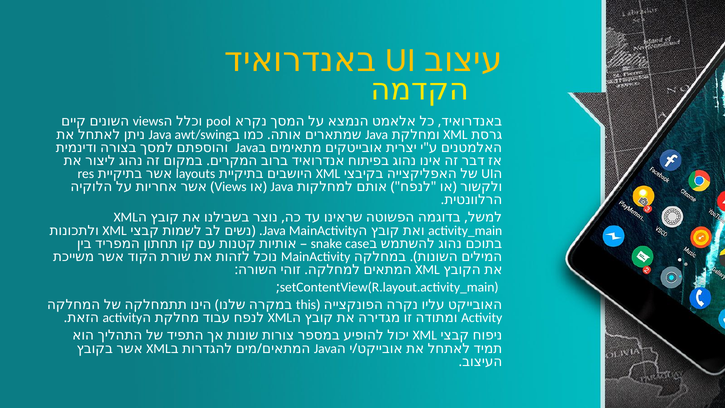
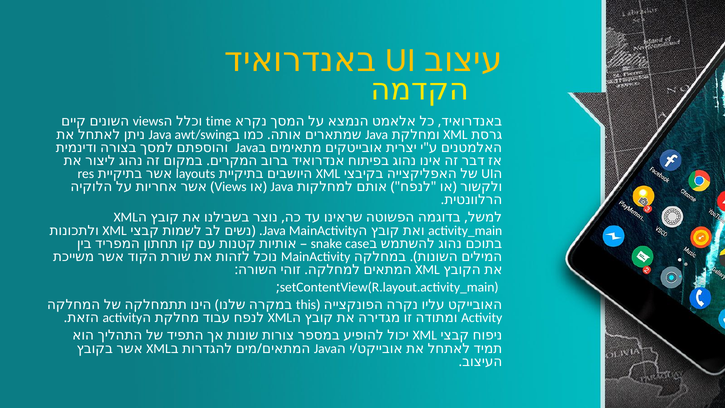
pool: pool -> time (219, 121)
